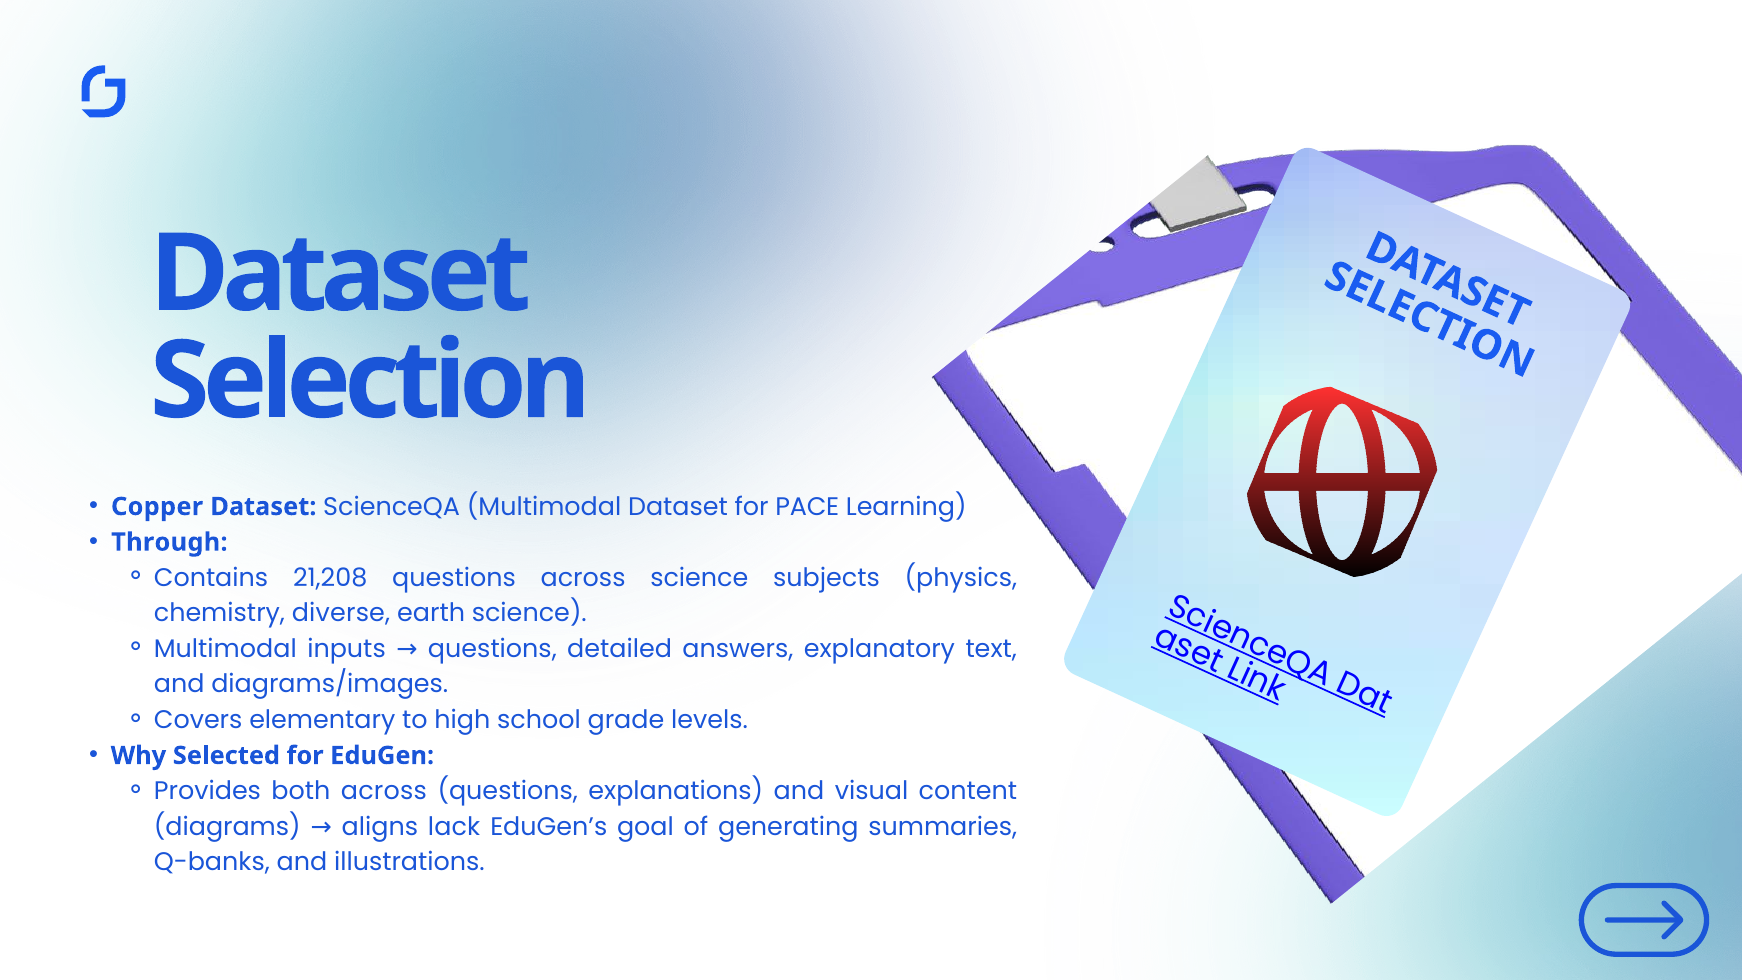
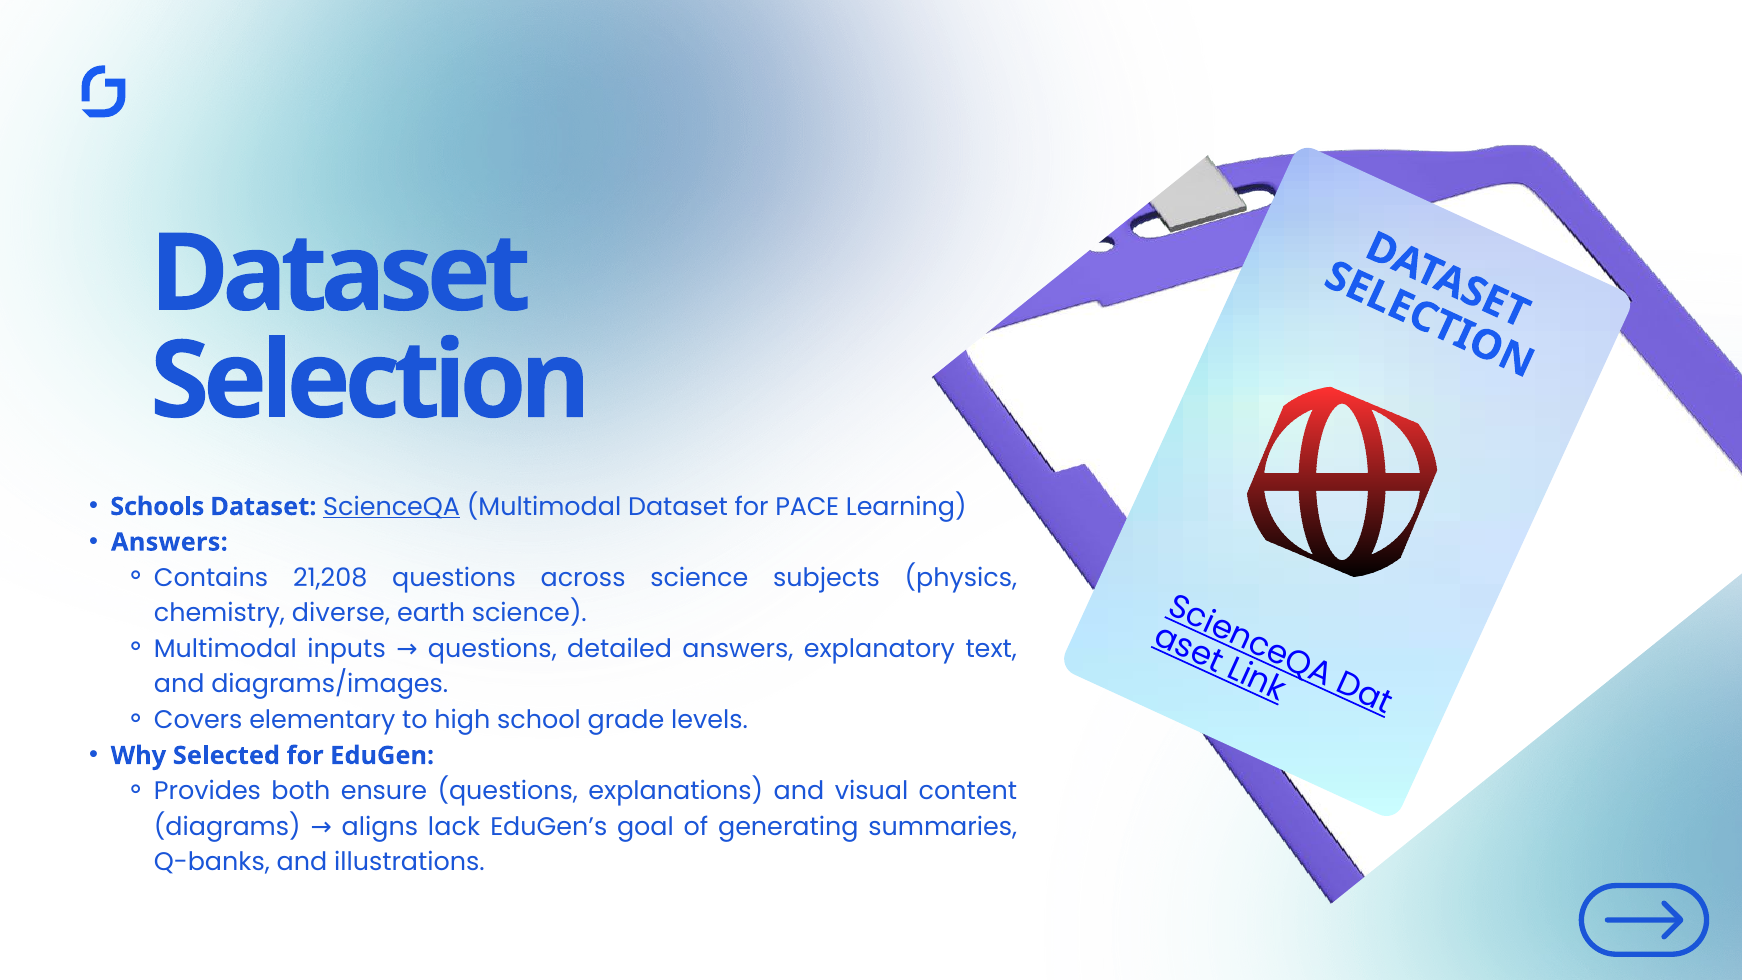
Copper: Copper -> Schools (157, 507)
ScienceQA underline: none -> present (392, 507)
Through: Through -> Answers (169, 542)
both across: across -> ensure (384, 791)
